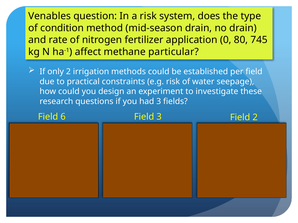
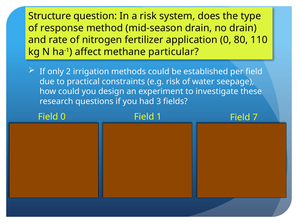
Venables: Venables -> Structure (50, 16)
condition: condition -> response (62, 28)
745: 745 -> 110 (259, 40)
Field 6: 6 -> 0 (63, 117)
Field 3: 3 -> 1 (159, 117)
Field 2: 2 -> 7 (255, 118)
